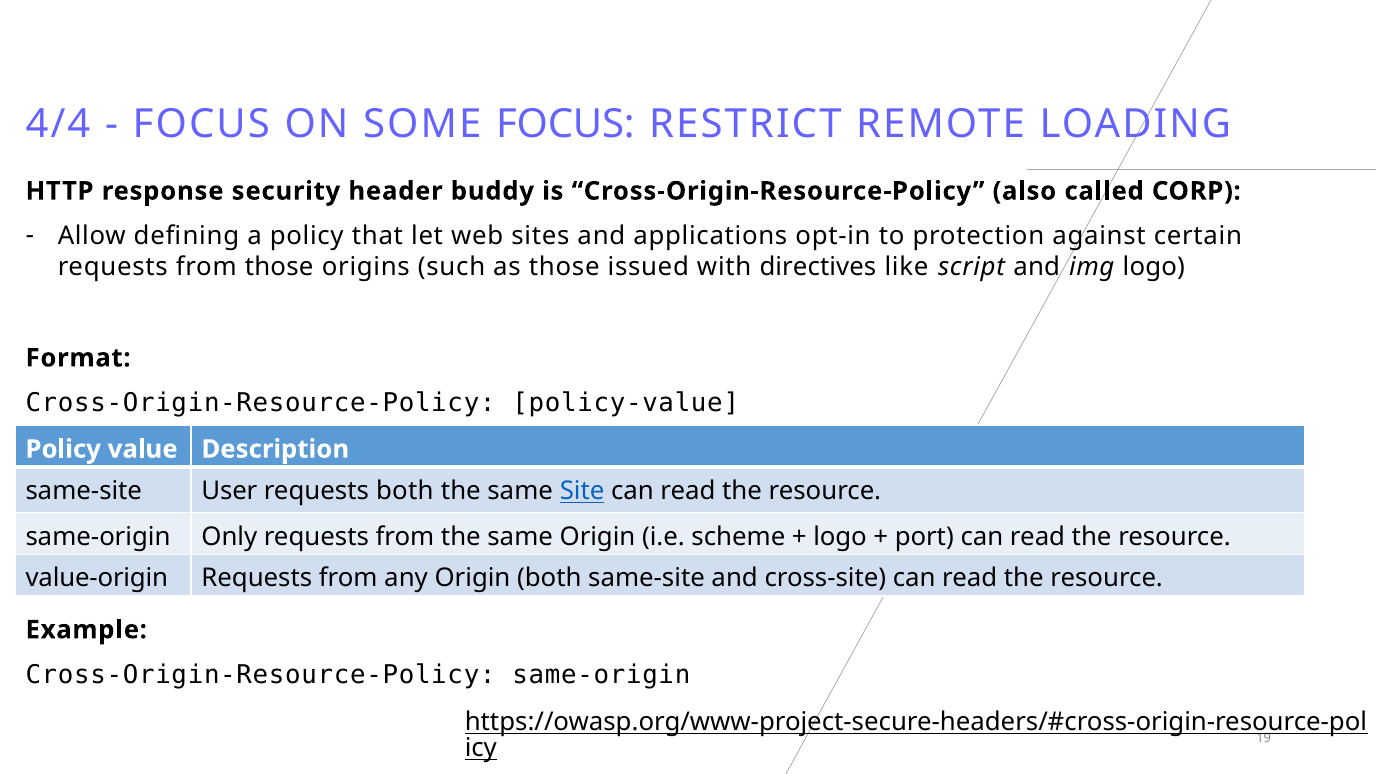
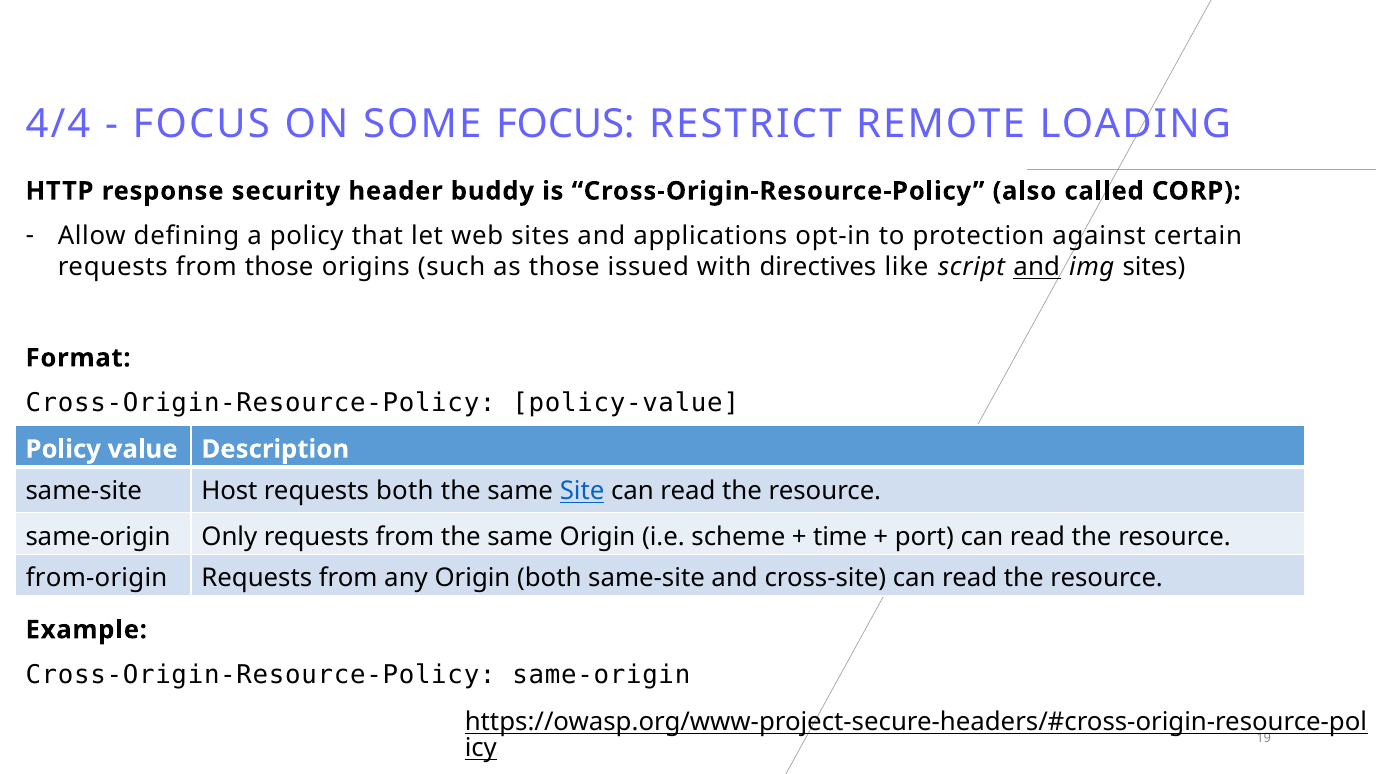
and underline: none -> present (1037, 267)
img logo: logo -> sites (1154, 267)
User: User -> Host (229, 491)
logo: logo -> time (840, 536)
value-origin: value-origin -> from-origin (97, 578)
